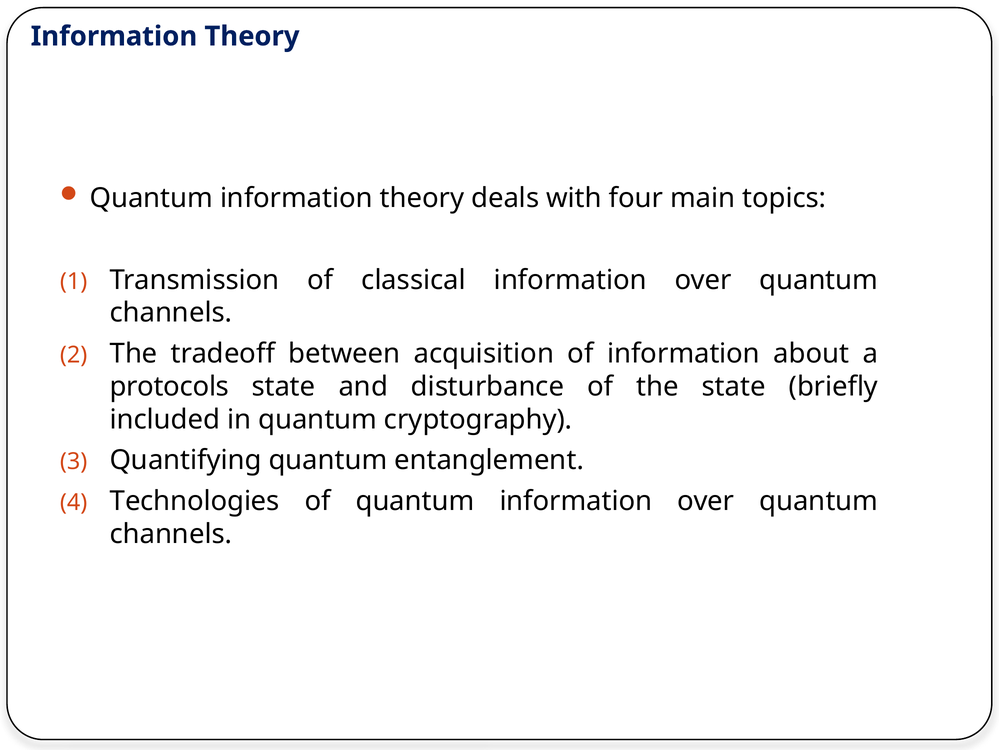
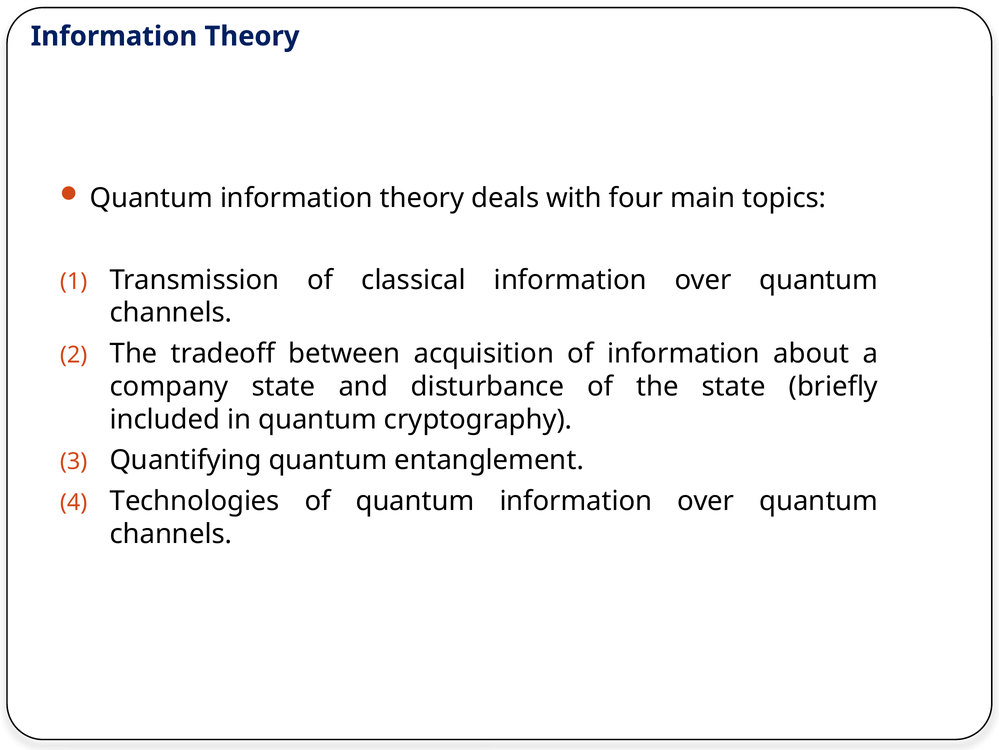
protocols: protocols -> company (169, 387)
